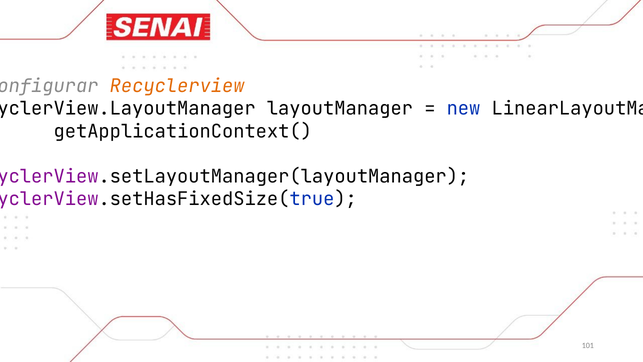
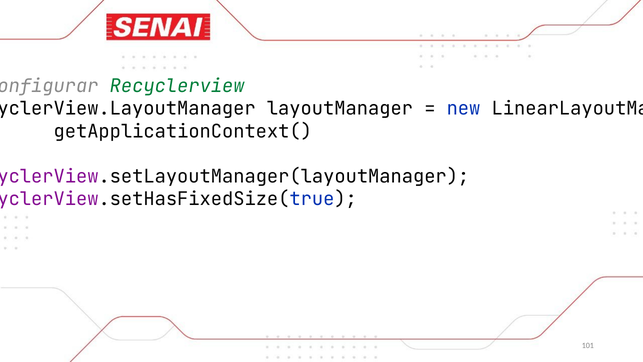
Recyclerview colour: orange -> green (177, 86)
